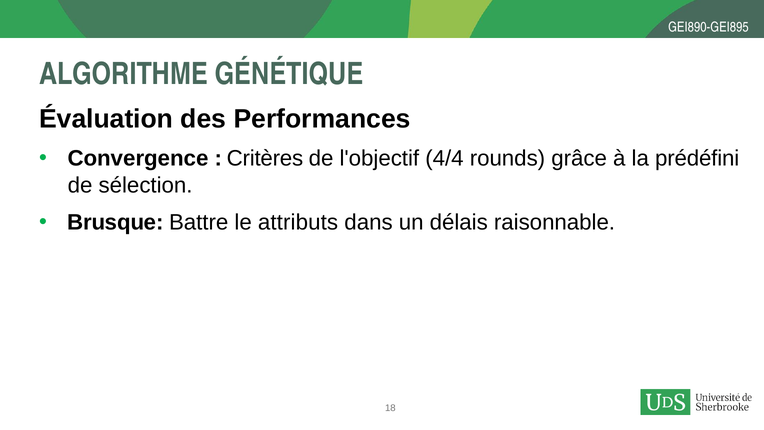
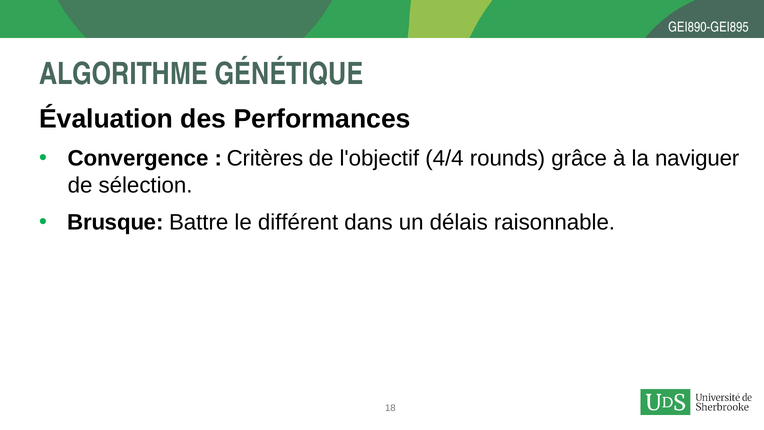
prédéfini: prédéfini -> naviguer (697, 158)
attributs: attributs -> différent (298, 222)
